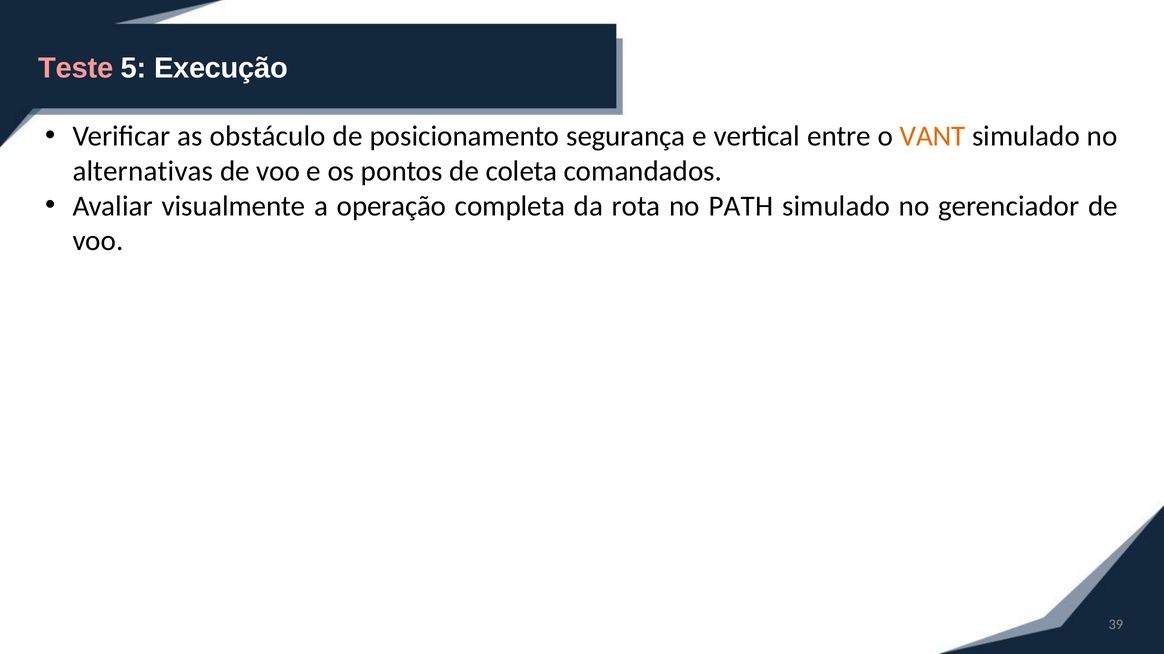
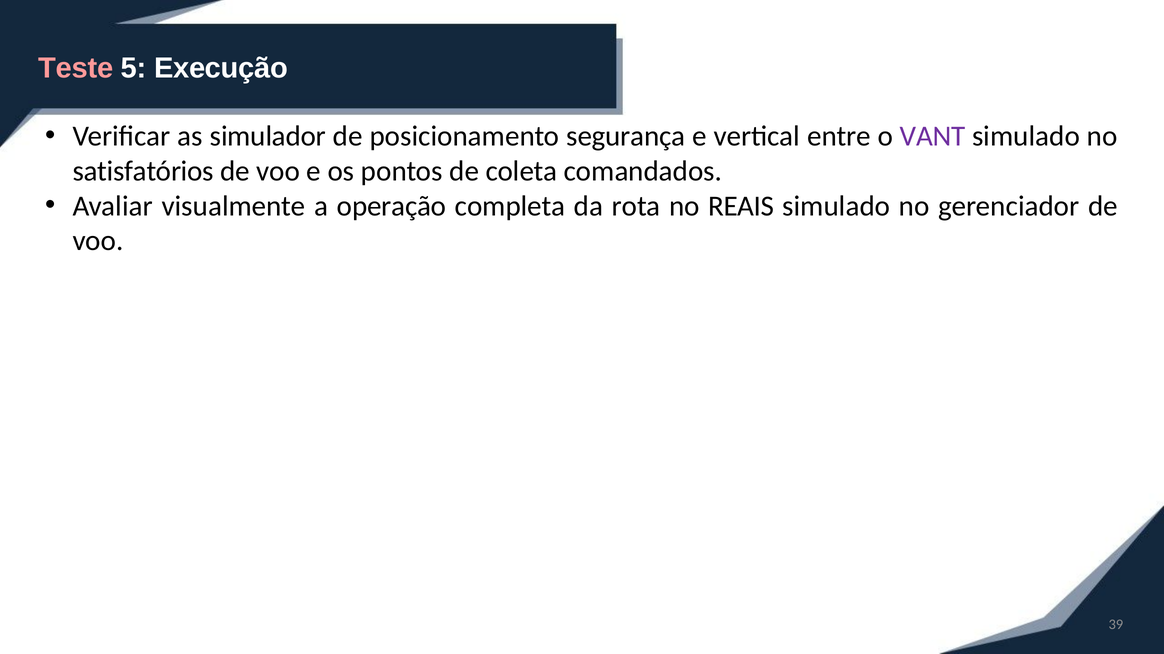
obstáculo: obstáculo -> simulador (268, 136)
VANT colour: orange -> purple (933, 136)
alternativas: alternativas -> satisfatórios (143, 171)
PATH: PATH -> REAIS (741, 206)
